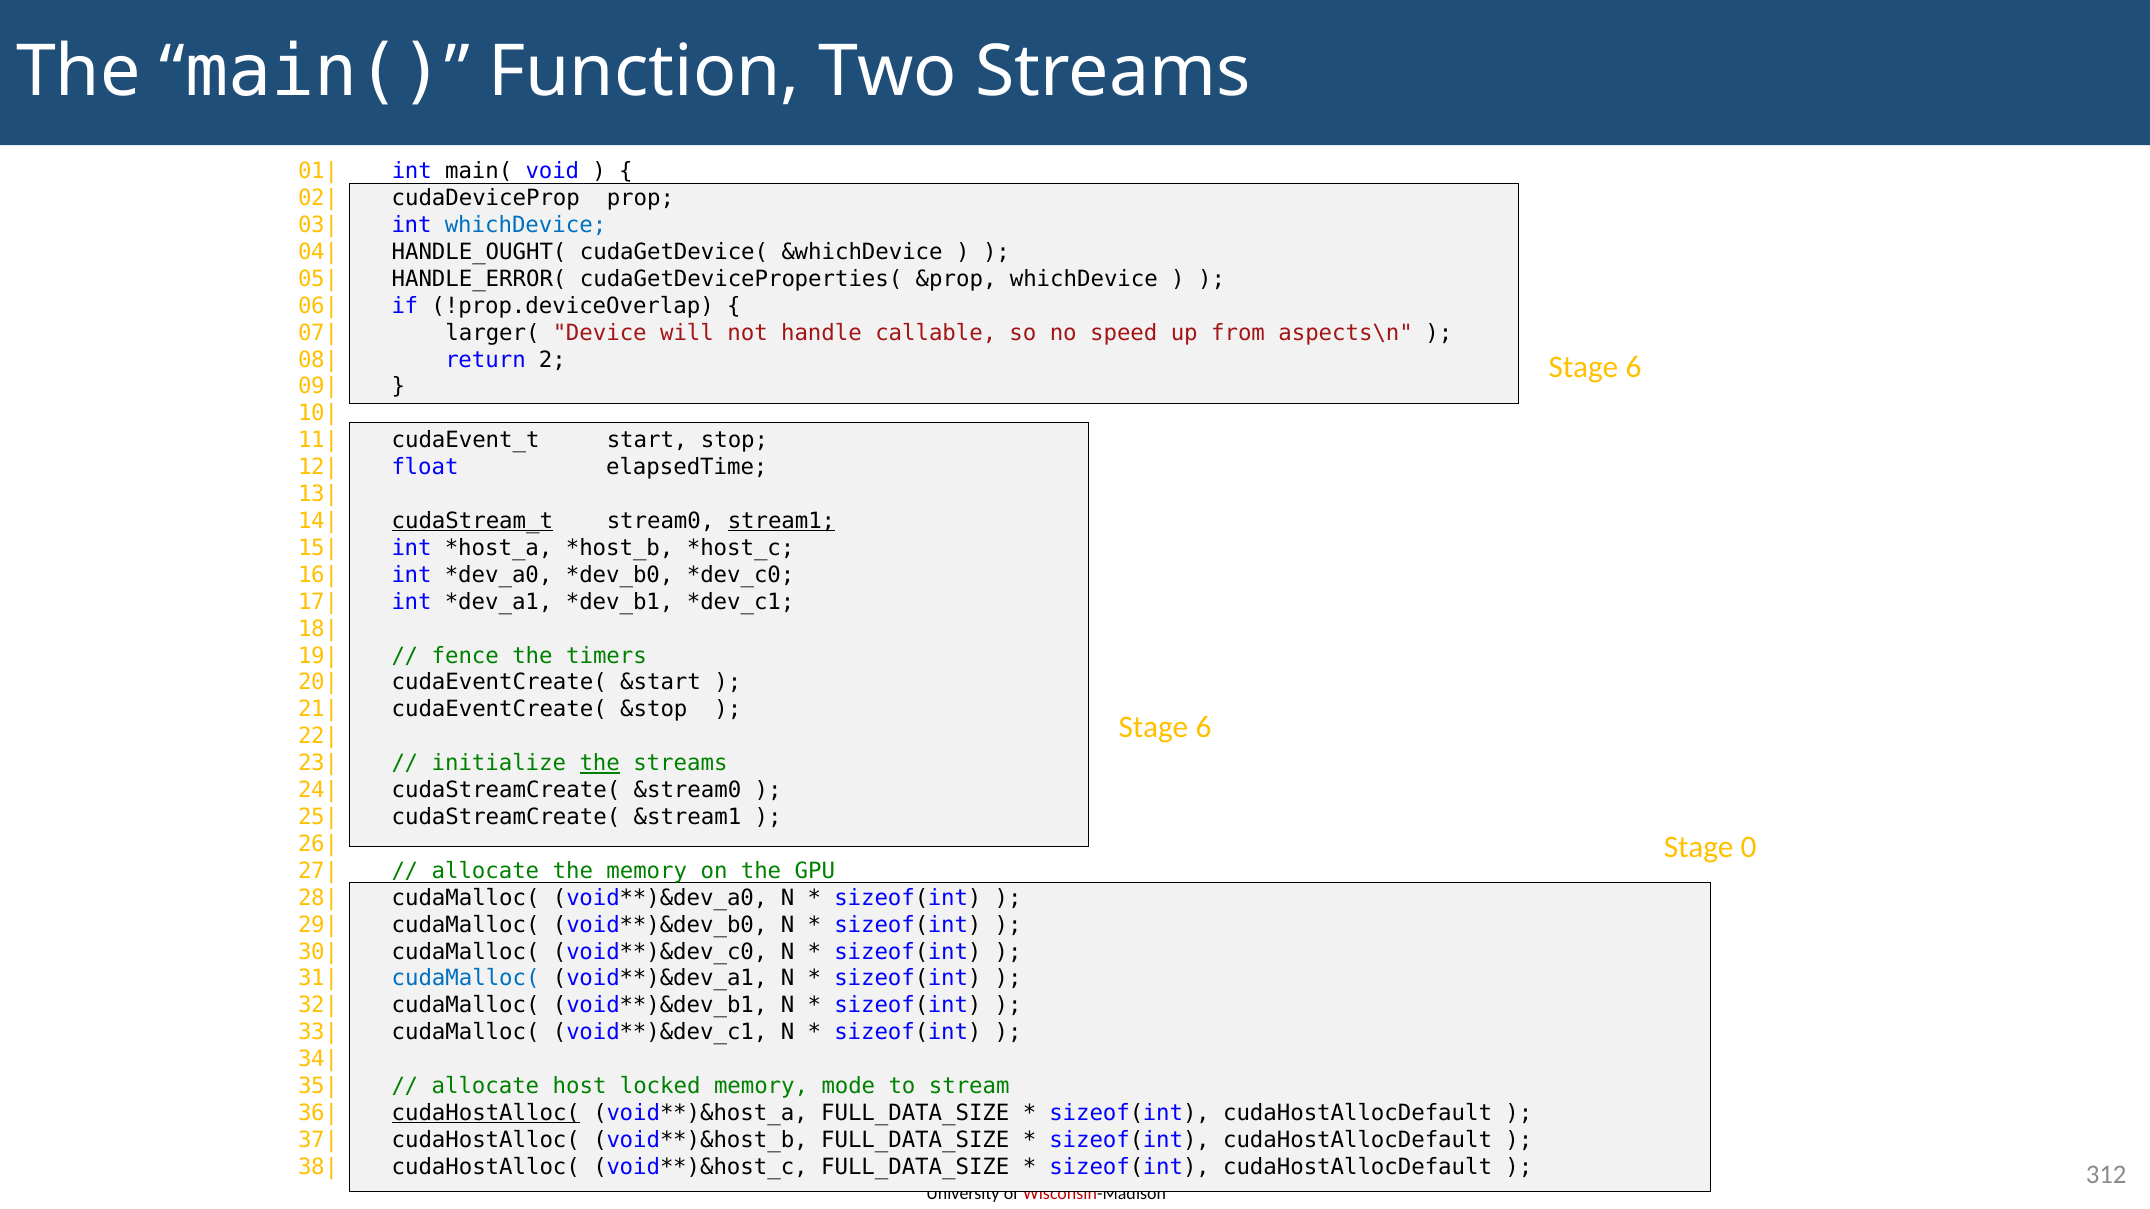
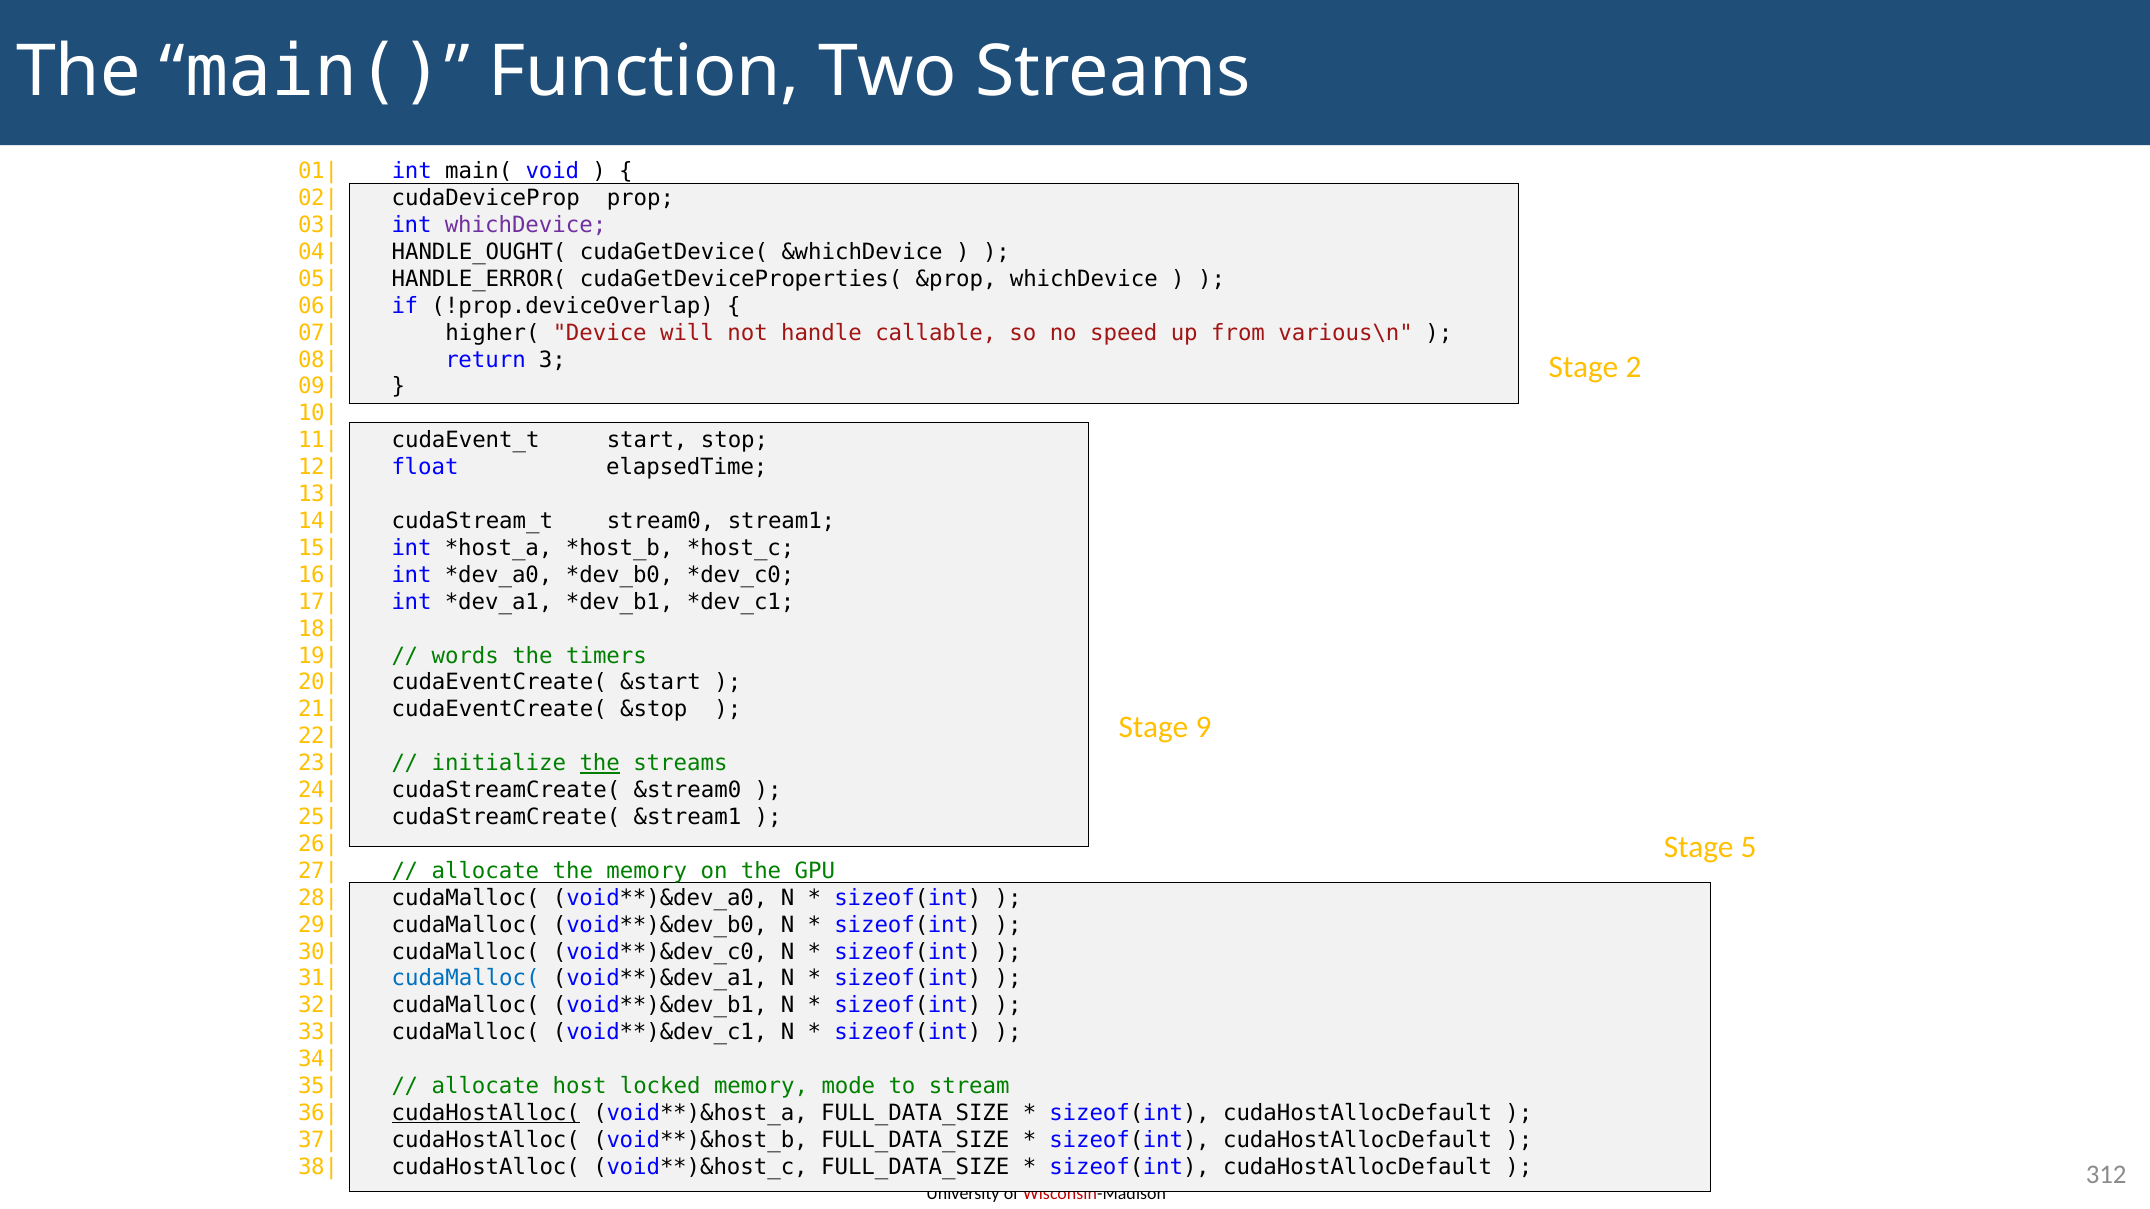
whichDevice colour: blue -> purple (526, 225)
larger(: larger( -> higher( (493, 333)
aspects\n: aspects\n -> various\n (1346, 333)
2: 2 -> 3 (552, 360)
6: 6 -> 2 (1633, 368)
cudaStream_t underline: present -> none (472, 521)
stream1 underline: present -> none (781, 521)
fence: fence -> words (465, 656)
6: 6 -> 9 (1204, 728)
0: 0 -> 5 (1749, 847)
